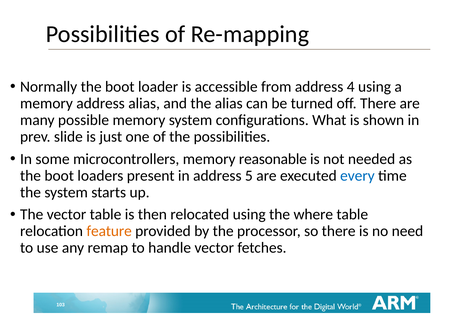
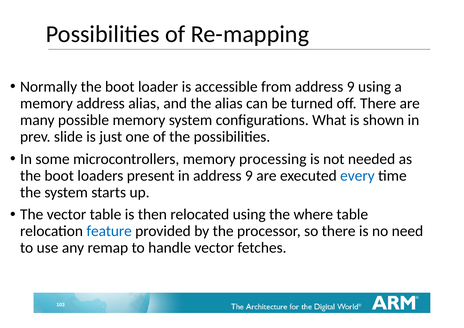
from address 4: 4 -> 9 (351, 87)
reasonable: reasonable -> processing (273, 159)
in address 5: 5 -> 9 (249, 176)
feature colour: orange -> blue (109, 231)
